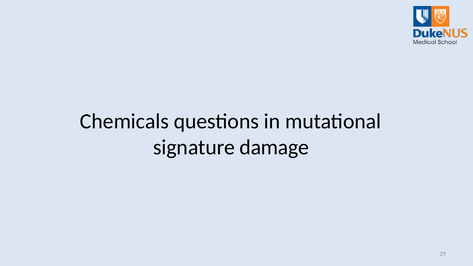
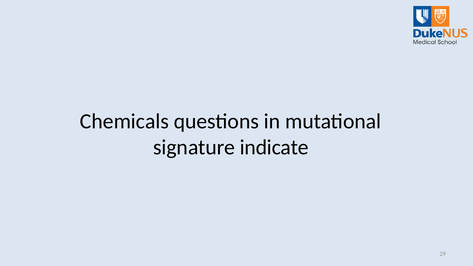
damage: damage -> indicate (274, 148)
